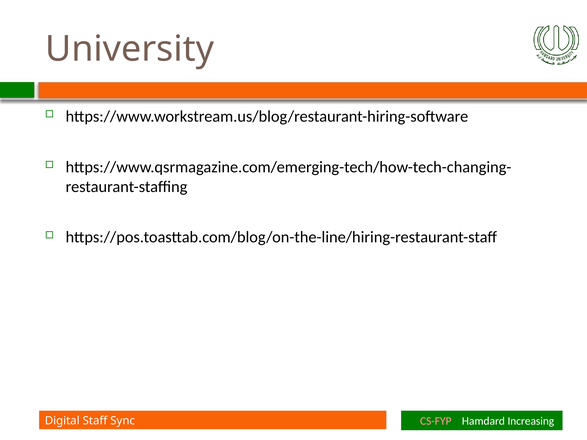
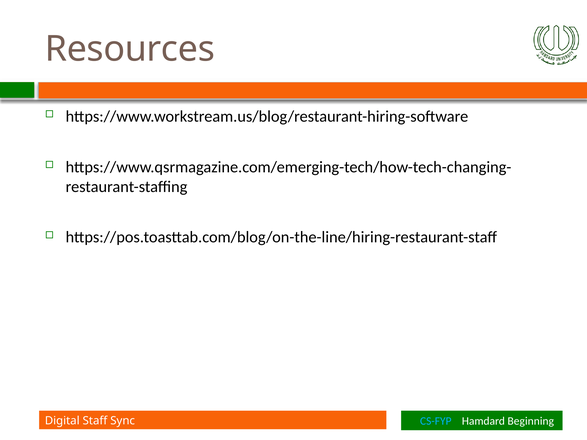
University: University -> Resources (130, 49)
CS-FYP colour: pink -> light blue (436, 421)
Increasing: Increasing -> Beginning (531, 421)
